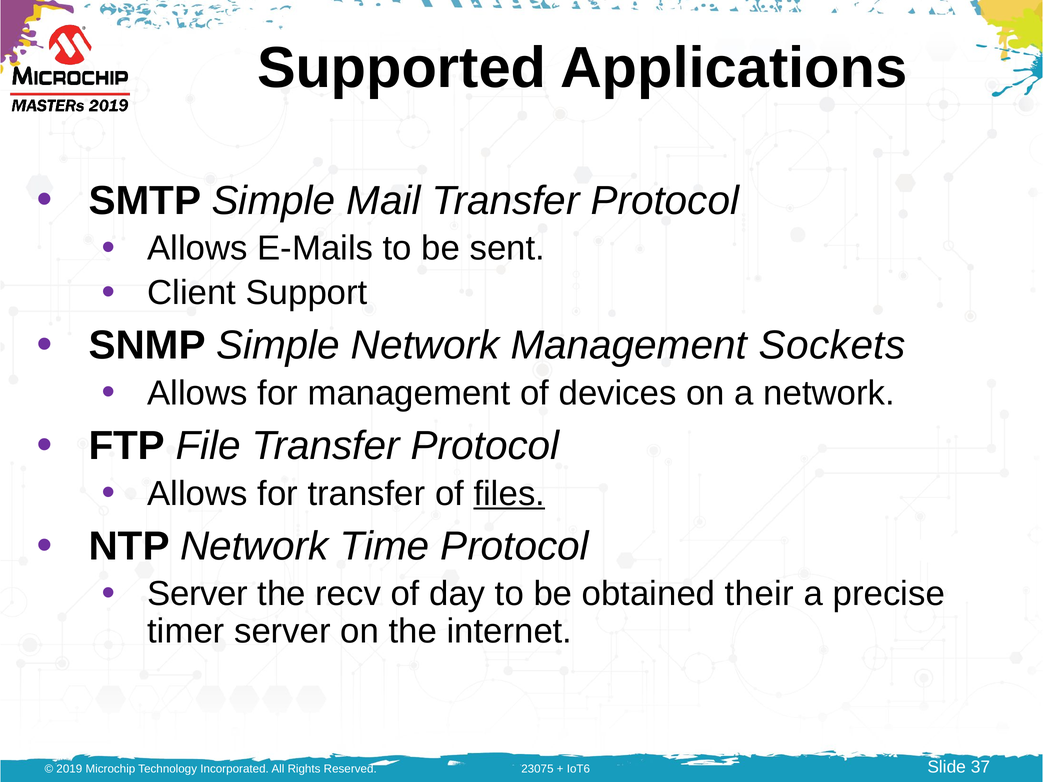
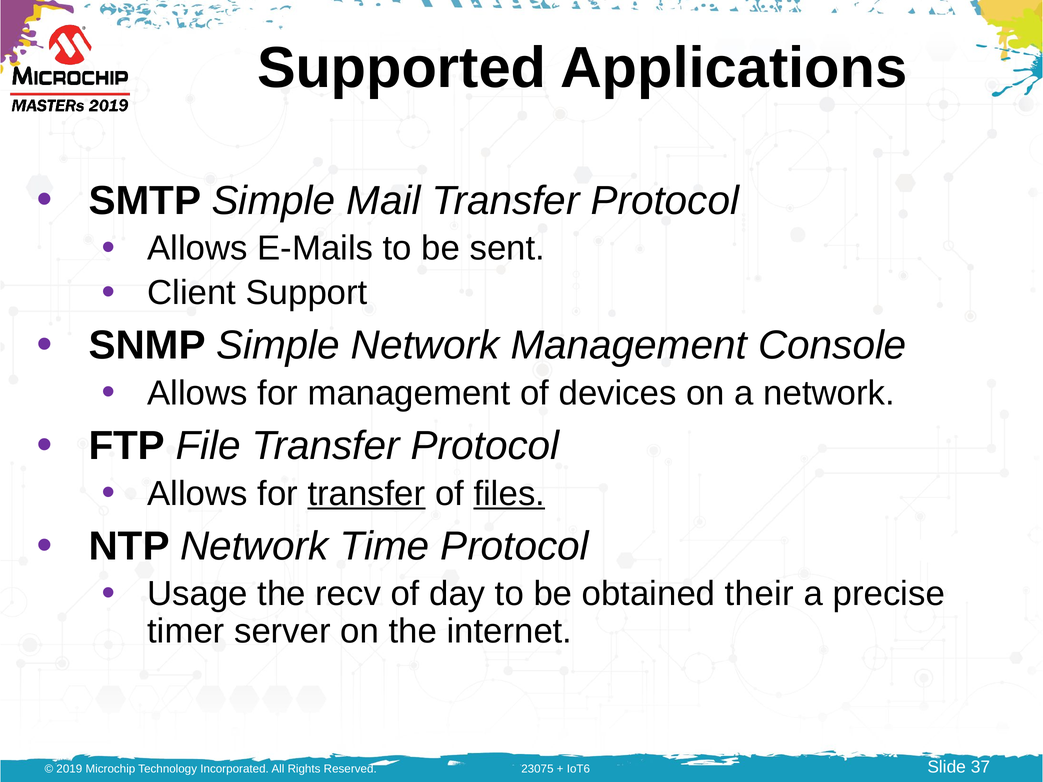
Sockets: Sockets -> Console (832, 346)
transfer underline: none -> present (366, 494)
Server: Server -> Usage (198, 594)
